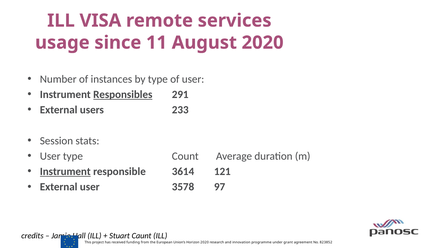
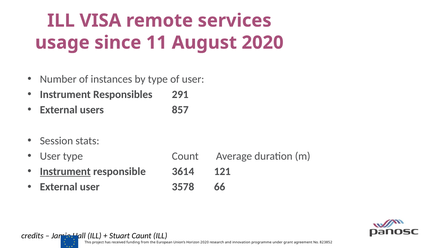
Responsibles underline: present -> none (123, 94)
233: 233 -> 857 (180, 110)
97: 97 -> 66 (220, 187)
